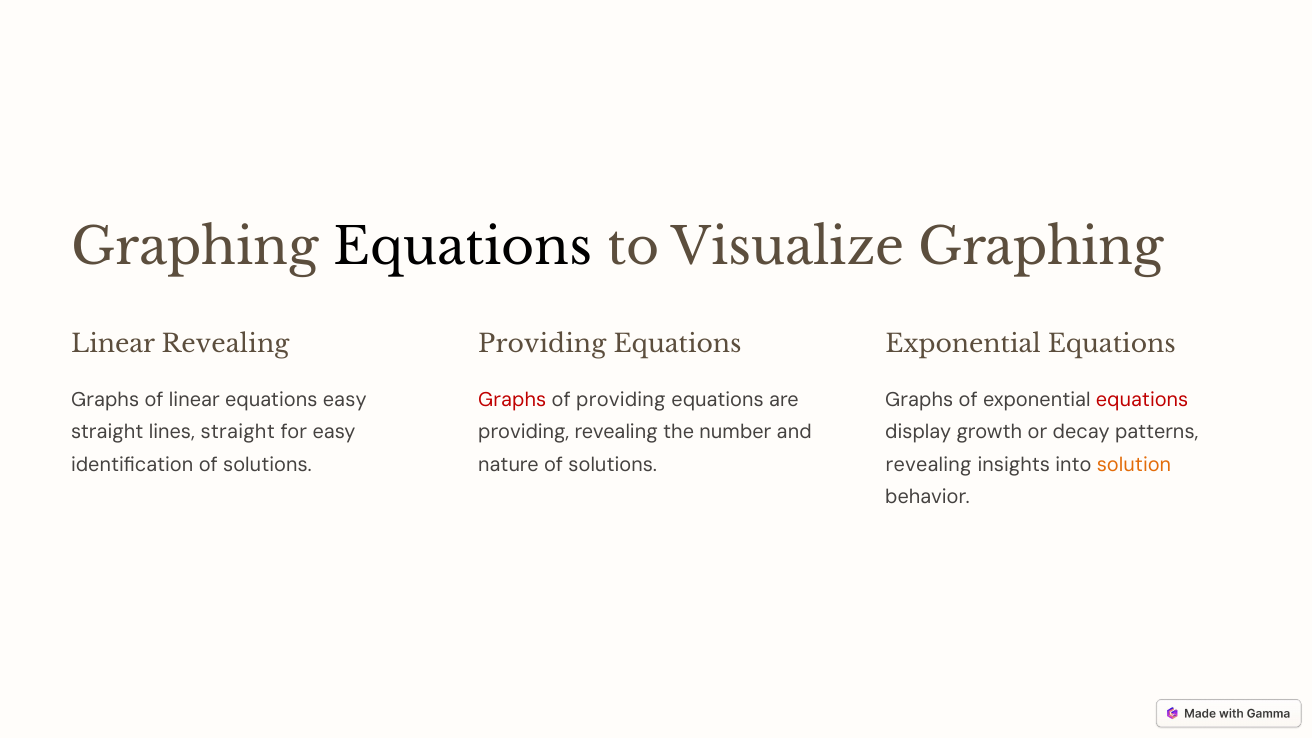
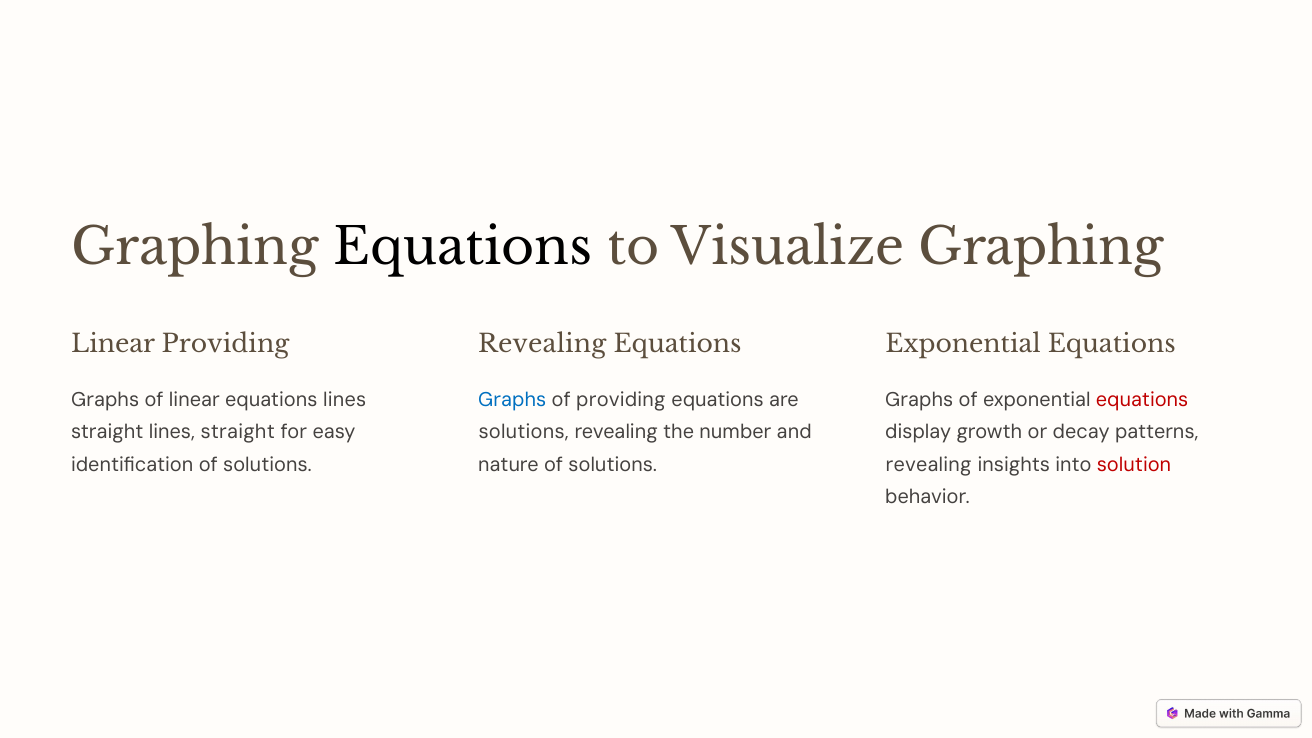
Linear Revealing: Revealing -> Providing (226, 344)
Providing: Providing -> Revealing (542, 344)
equations easy: easy -> lines (345, 400)
Graphs colour: red -> blue (512, 400)
providing: providing -> solutions (524, 432)
solution colour: orange -> red (1134, 465)
